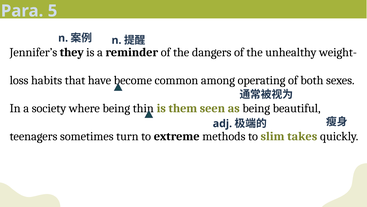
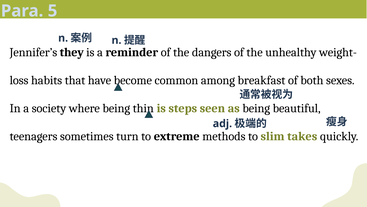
operating: operating -> breakfast (261, 80)
them: them -> steps (183, 108)
